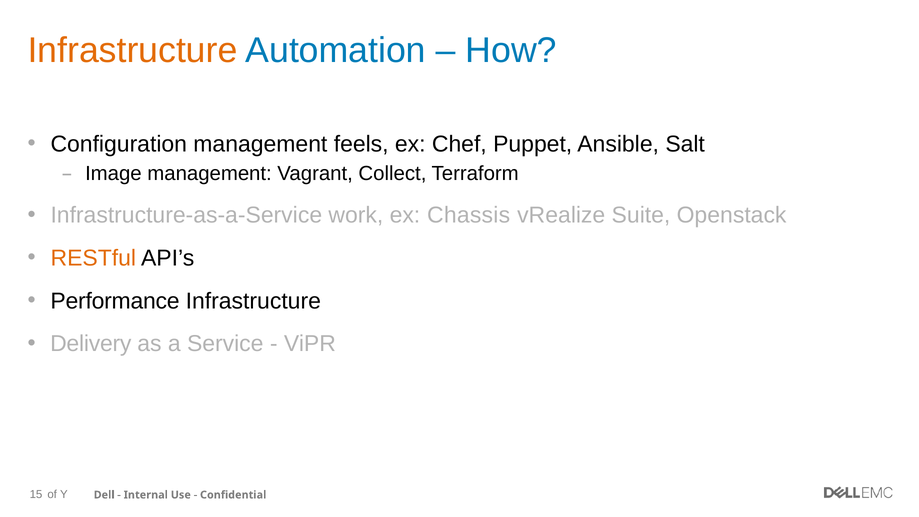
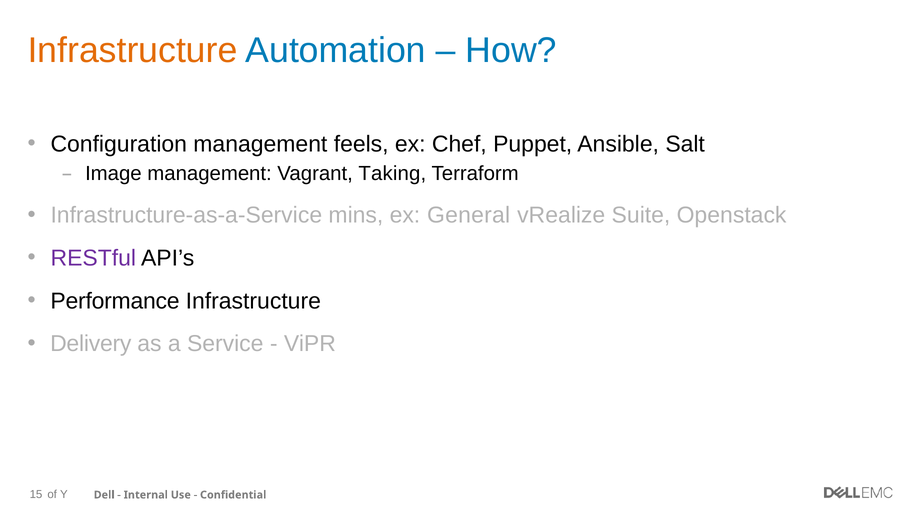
Collect: Collect -> Taking (392, 174)
work: work -> mins (356, 215)
Chassis: Chassis -> General (469, 215)
RESTful colour: orange -> purple (93, 258)
